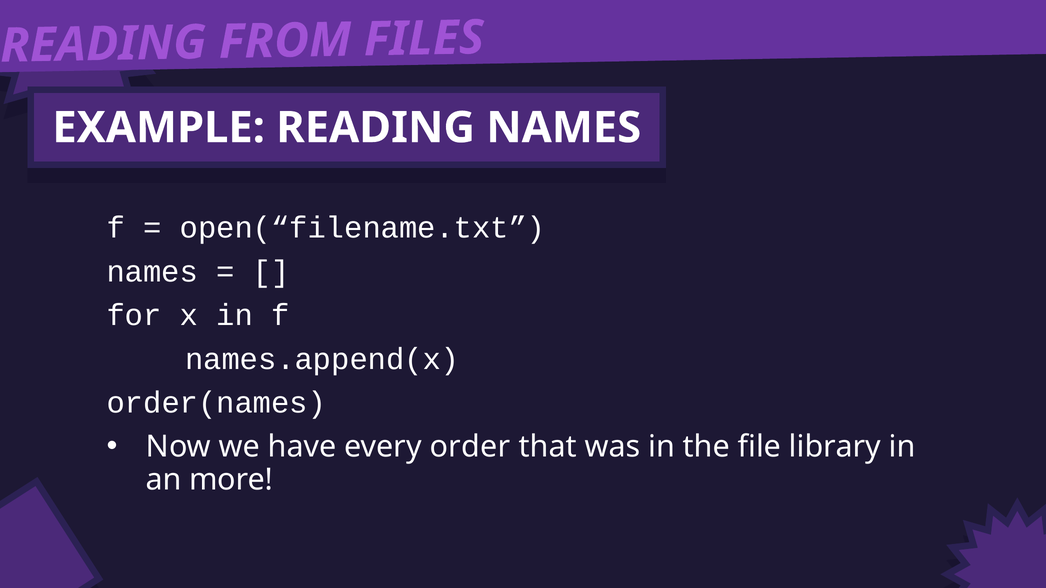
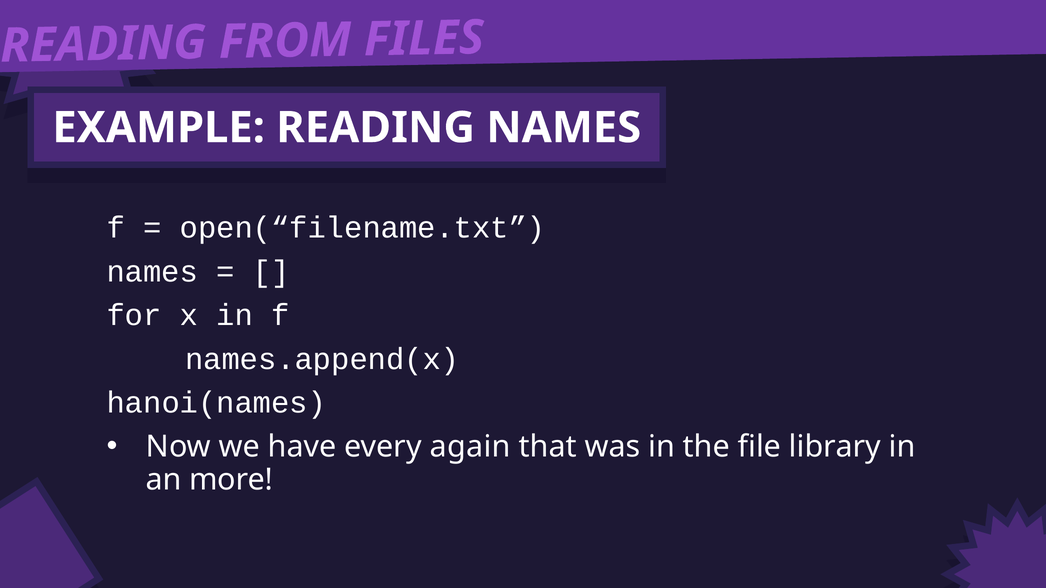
order(names: order(names -> hanoi(names (216, 403)
order: order -> again (470, 447)
